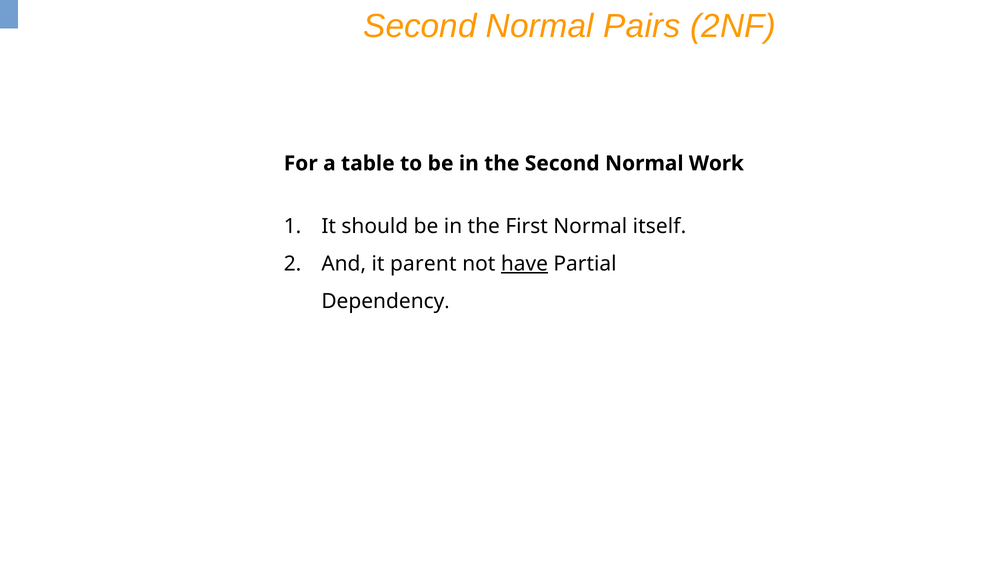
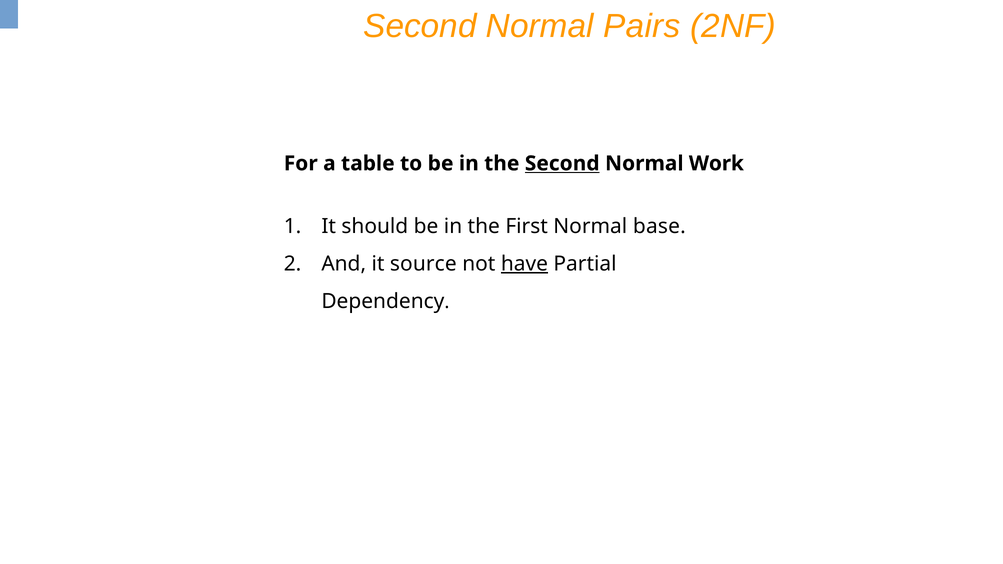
Second underline: none -> present (562, 164)
itself: itself -> base (659, 226)
parent: parent -> source (423, 264)
